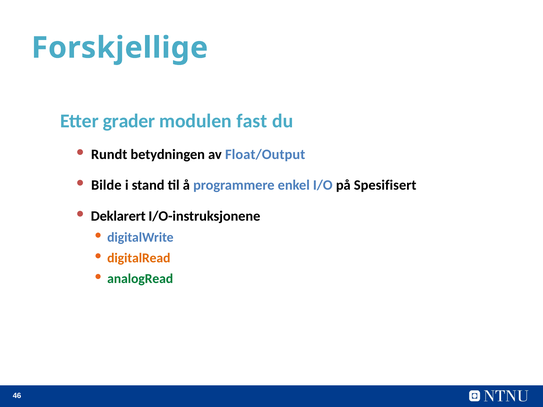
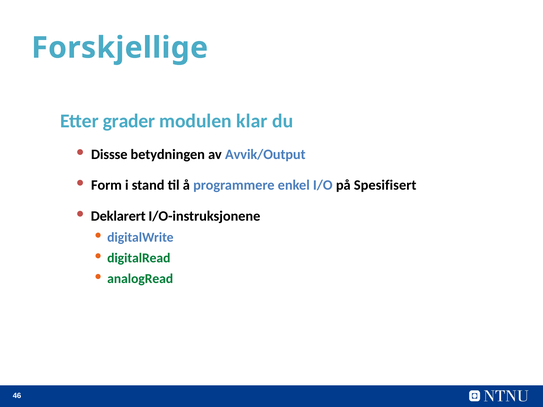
fast: fast -> klar (252, 121)
Rundt: Rundt -> Dissse (109, 155)
Float/Output: Float/Output -> Avvik/Output (265, 155)
Bilde: Bilde -> Form (106, 185)
digitalRead colour: orange -> green (139, 258)
